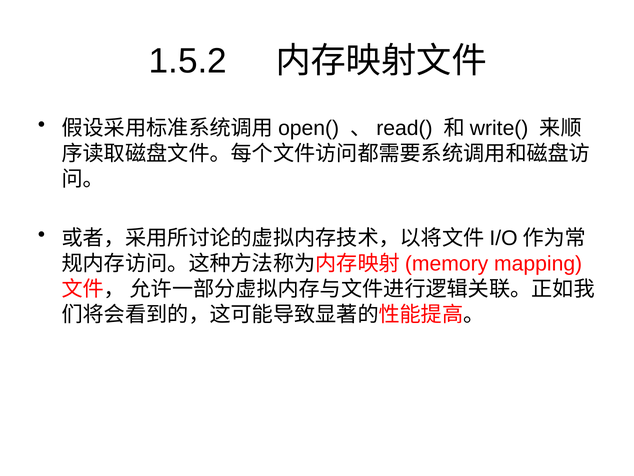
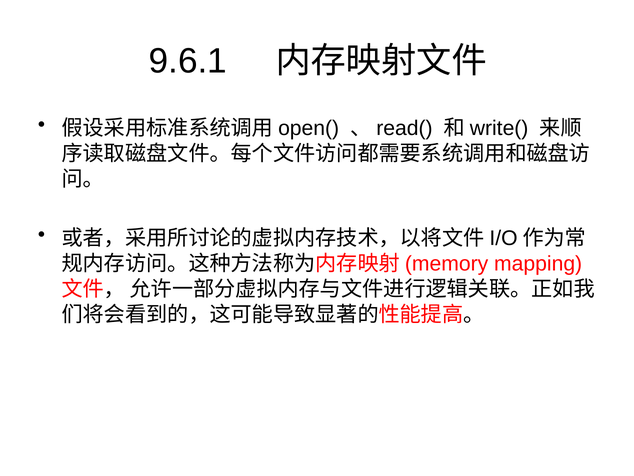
1.5.2: 1.5.2 -> 9.6.1 (188, 61)
